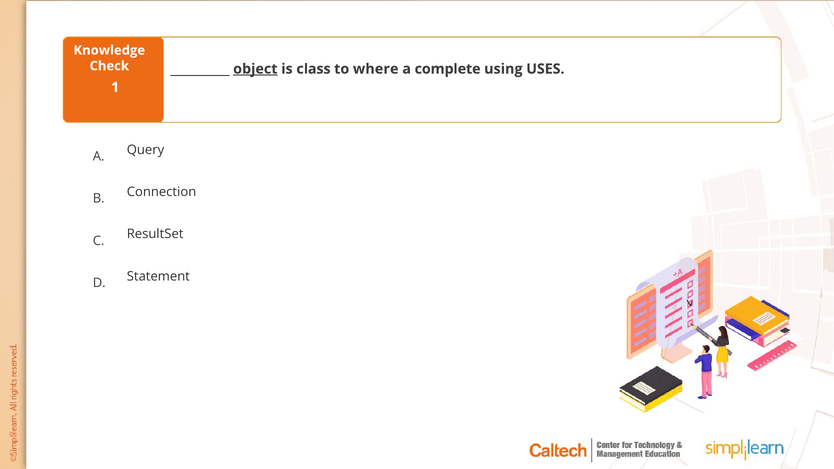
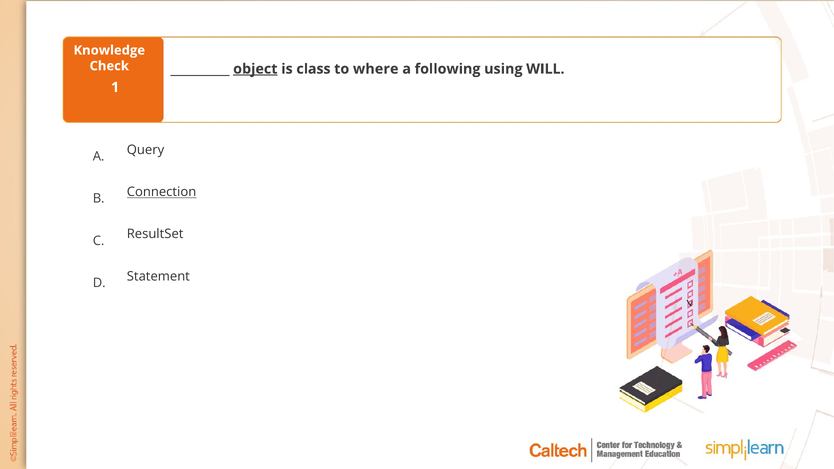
complete: complete -> following (448, 69)
USES: USES -> WILL (545, 69)
Connection underline: none -> present (162, 192)
